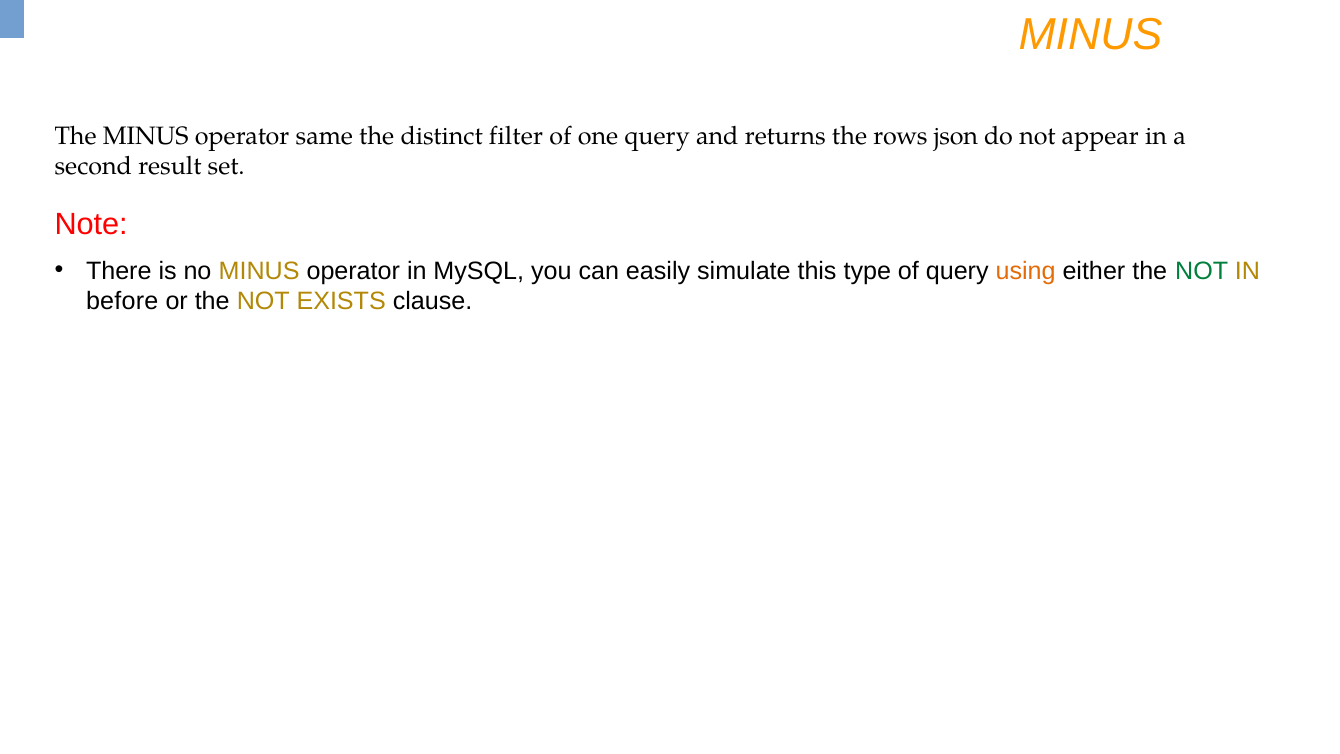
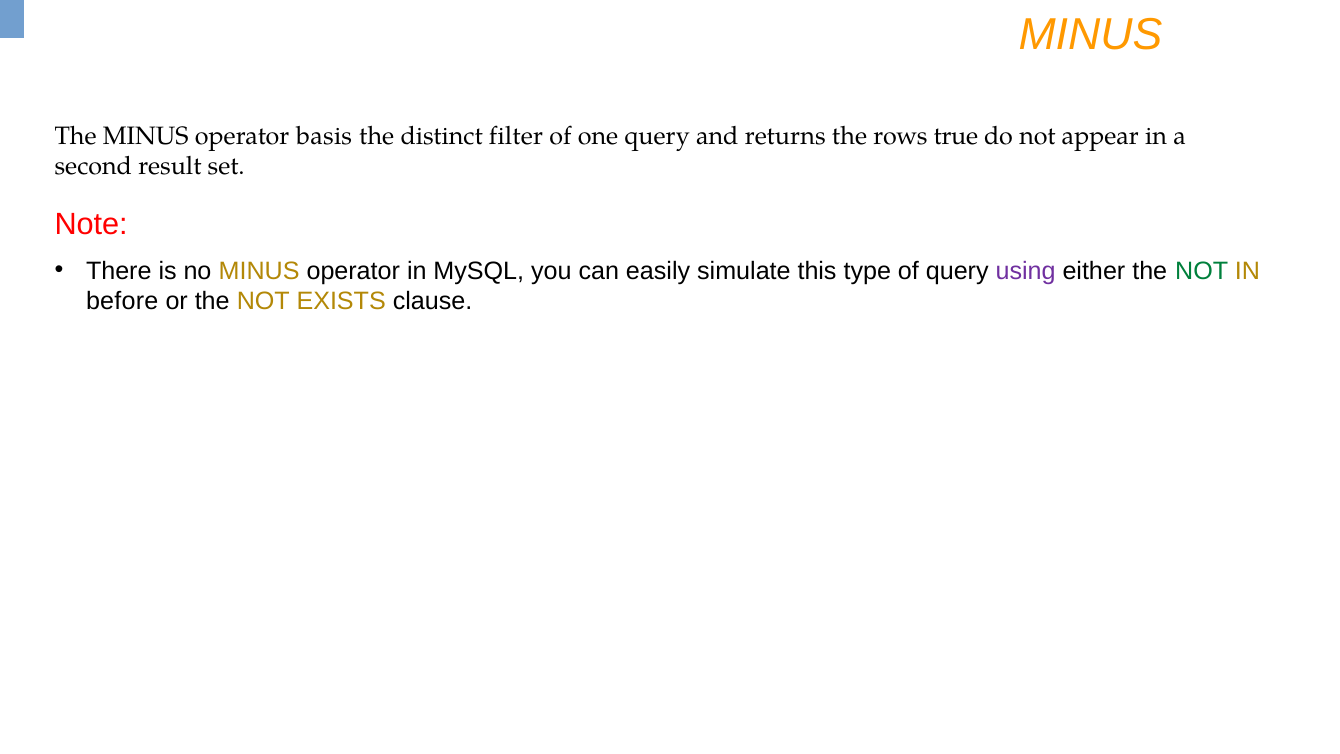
same: same -> basis (324, 136)
json: json -> true (956, 136)
using colour: orange -> purple (1026, 271)
